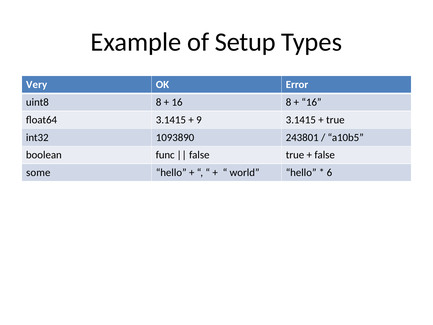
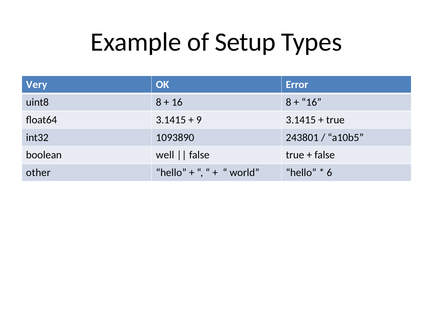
func: func -> well (165, 155)
some: some -> other (38, 172)
